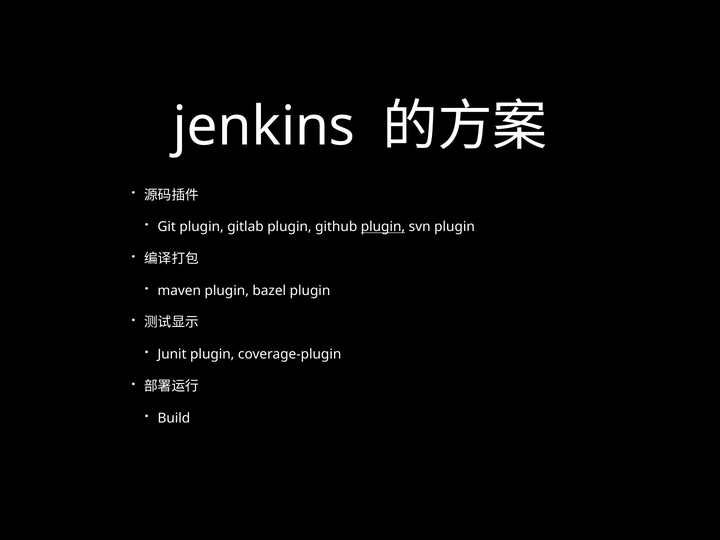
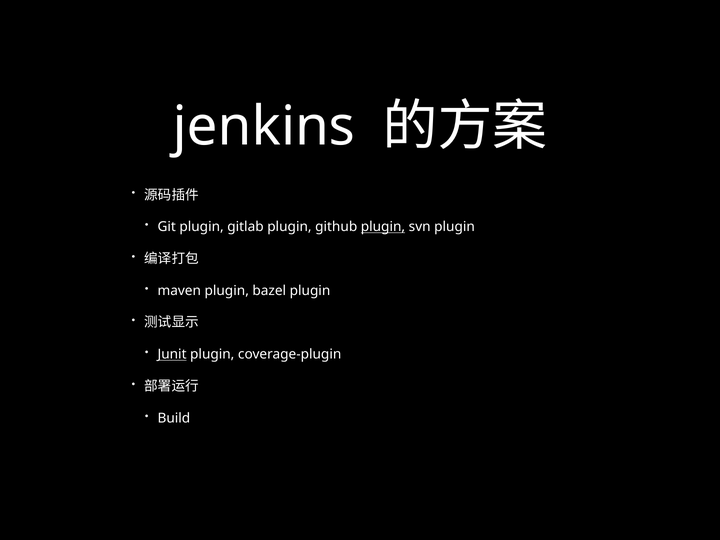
Junit underline: none -> present (172, 354)
